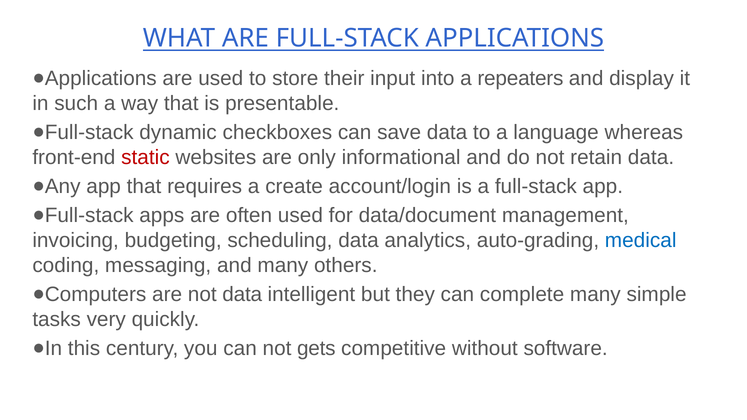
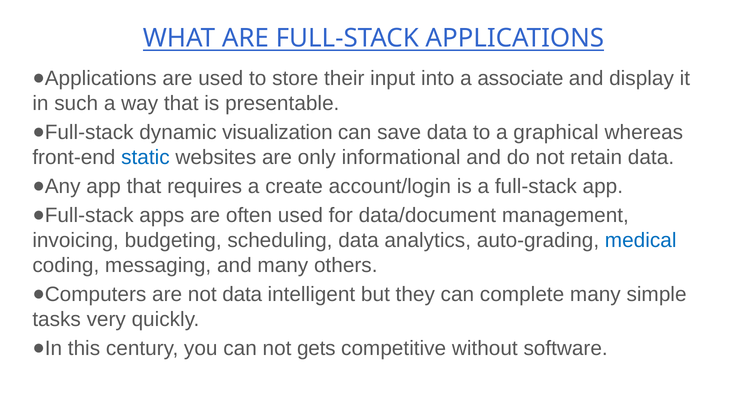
repeaters: repeaters -> associate (520, 78)
checkboxes: checkboxes -> visualization (277, 132)
language: language -> graphical (556, 132)
static colour: red -> blue (145, 157)
